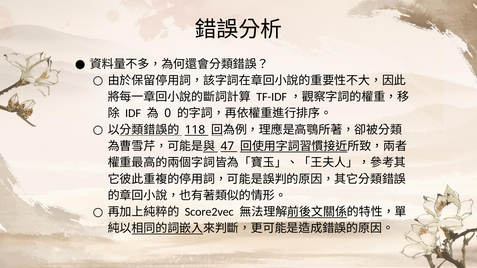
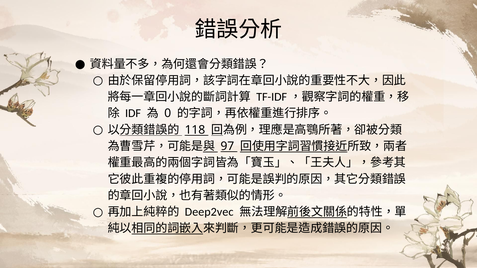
47: 47 -> 97 (227, 146)
Score2vec: Score2vec -> Deep2vec (209, 212)
